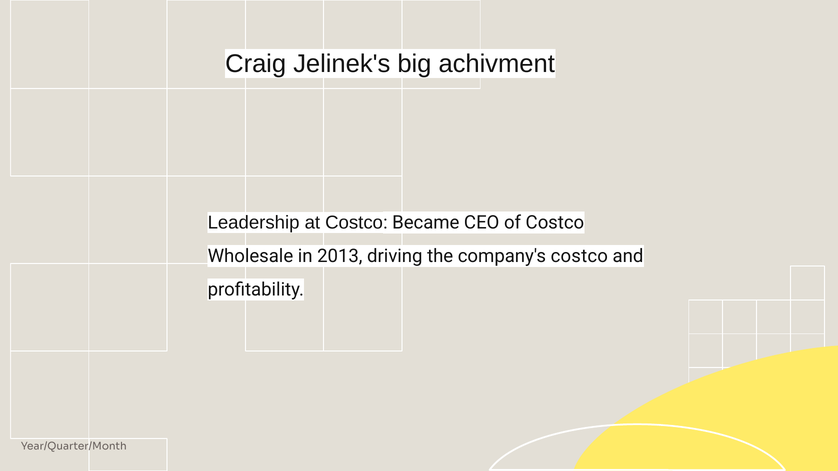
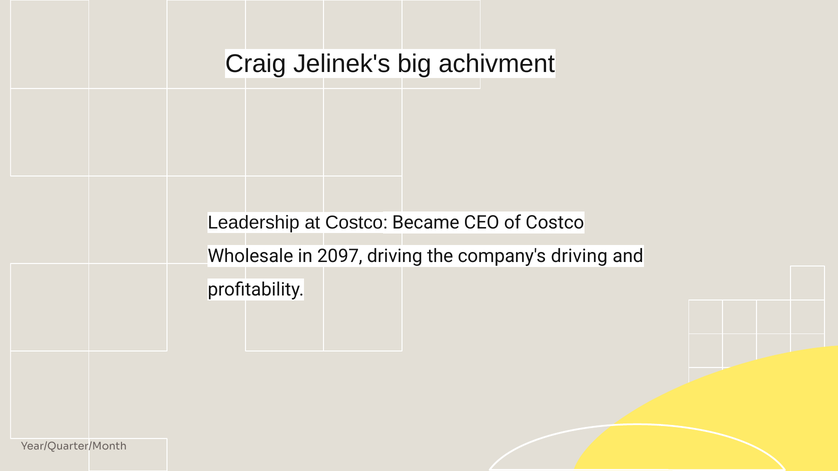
2013: 2013 -> 2097 (340, 256)
company's costco: costco -> driving (579, 256)
